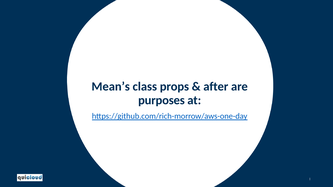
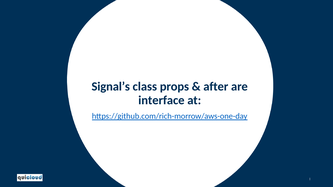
Mean’s: Mean’s -> Signal’s (111, 87)
purposes: purposes -> interface (161, 101)
